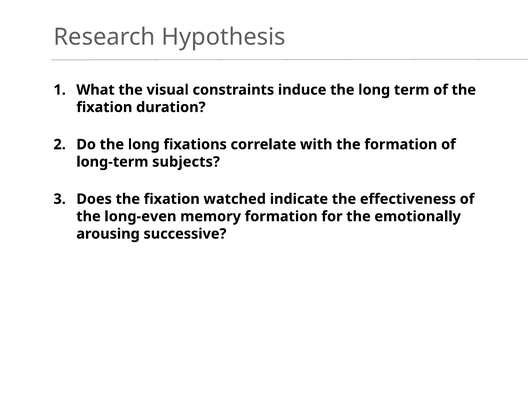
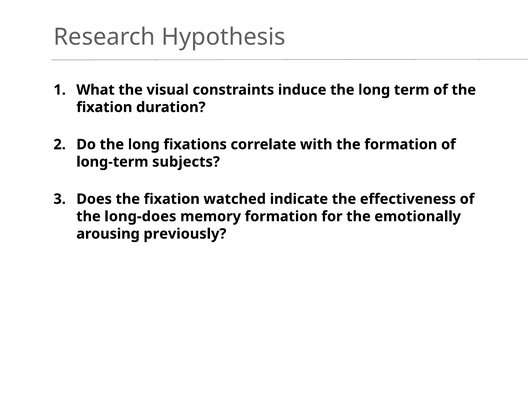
long-even: long-even -> long-does (140, 216)
successive: successive -> previously (185, 234)
